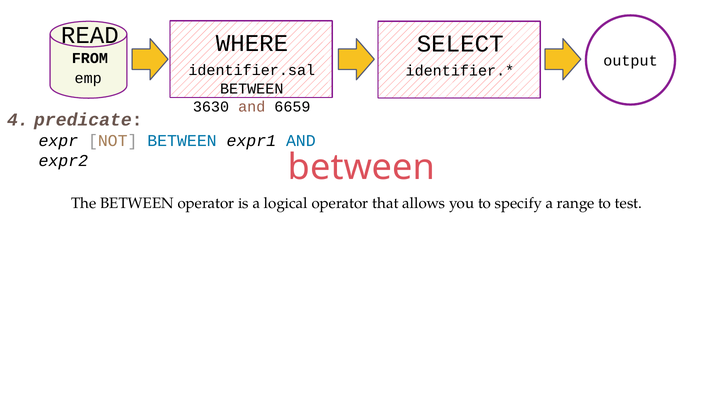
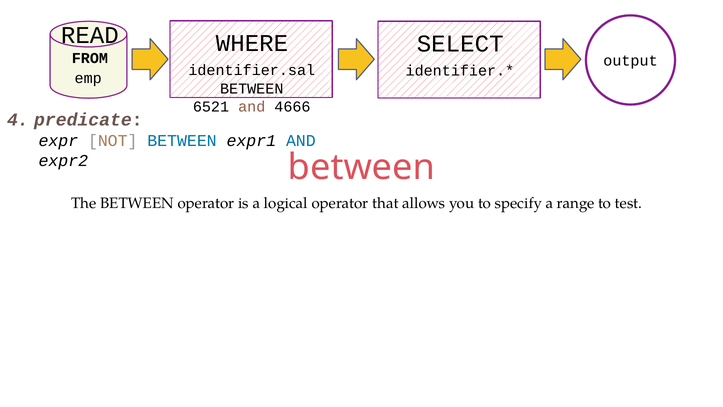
3630: 3630 -> 6521 (211, 107)
6659: 6659 -> 4666 (292, 107)
